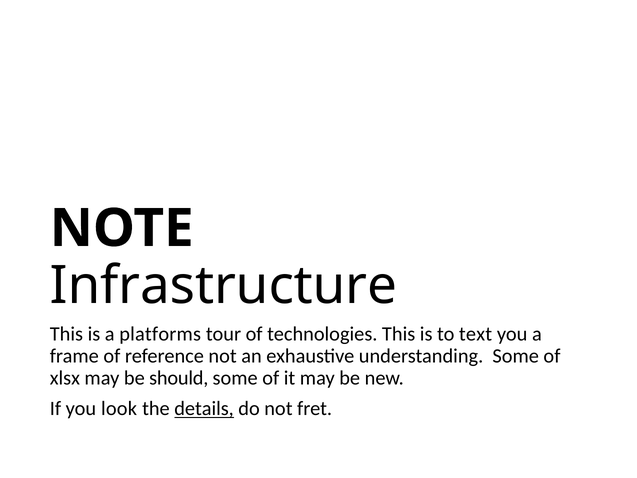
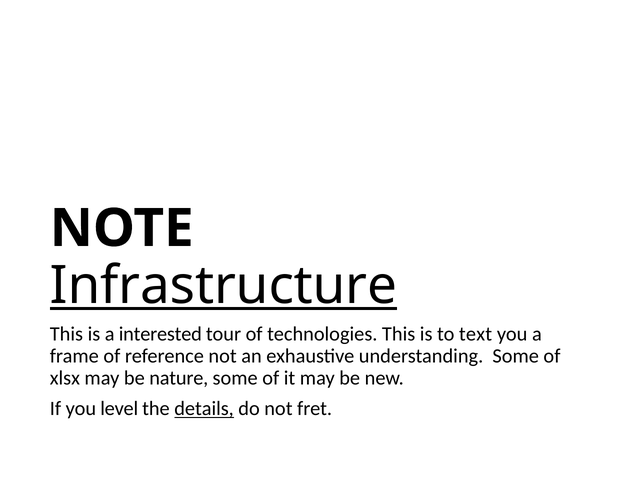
Infrastructure underline: none -> present (224, 286)
platforms: platforms -> interested (160, 334)
should: should -> nature (179, 378)
look: look -> level (119, 409)
